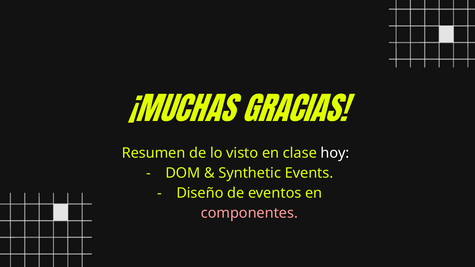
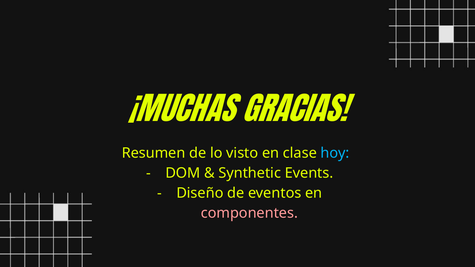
hoy colour: white -> light blue (335, 153)
